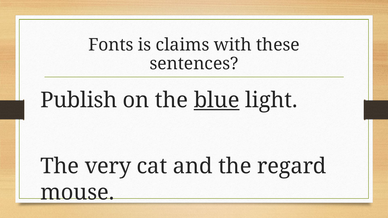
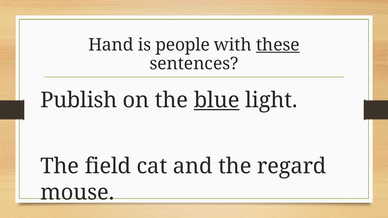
Fonts: Fonts -> Hand (111, 45)
claims: claims -> people (183, 45)
these underline: none -> present (278, 45)
very: very -> field (108, 166)
